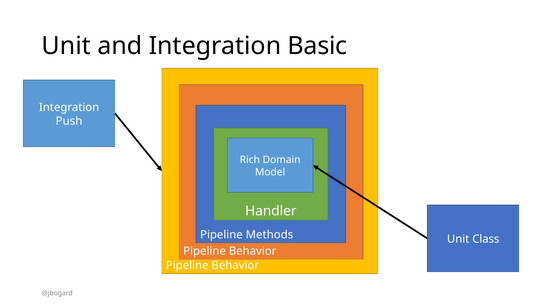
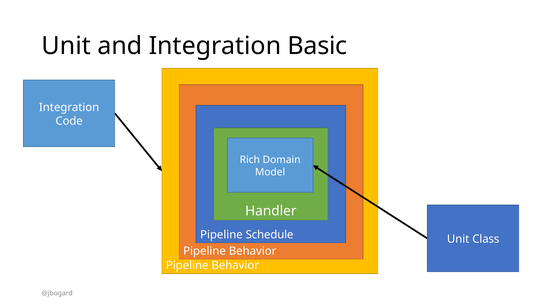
Push: Push -> Code (69, 121)
Methods: Methods -> Schedule (270, 235)
